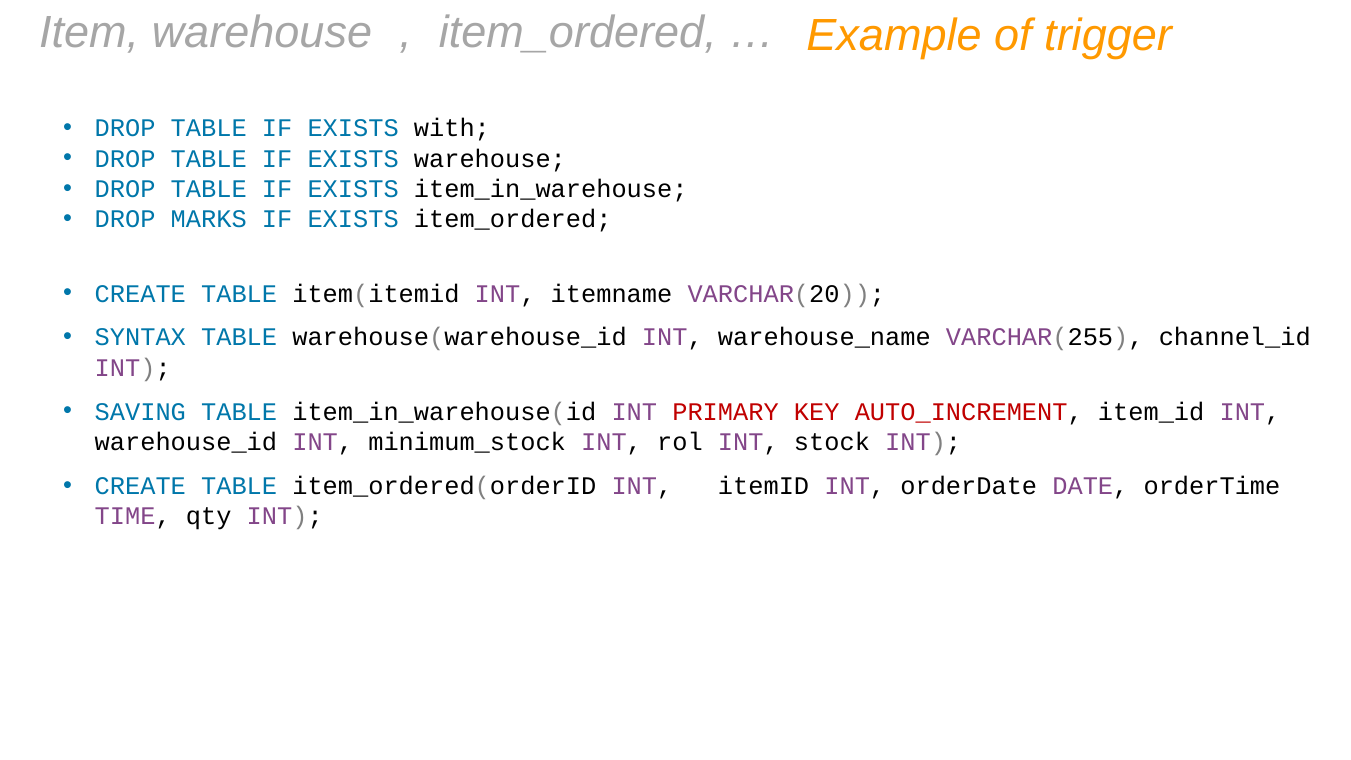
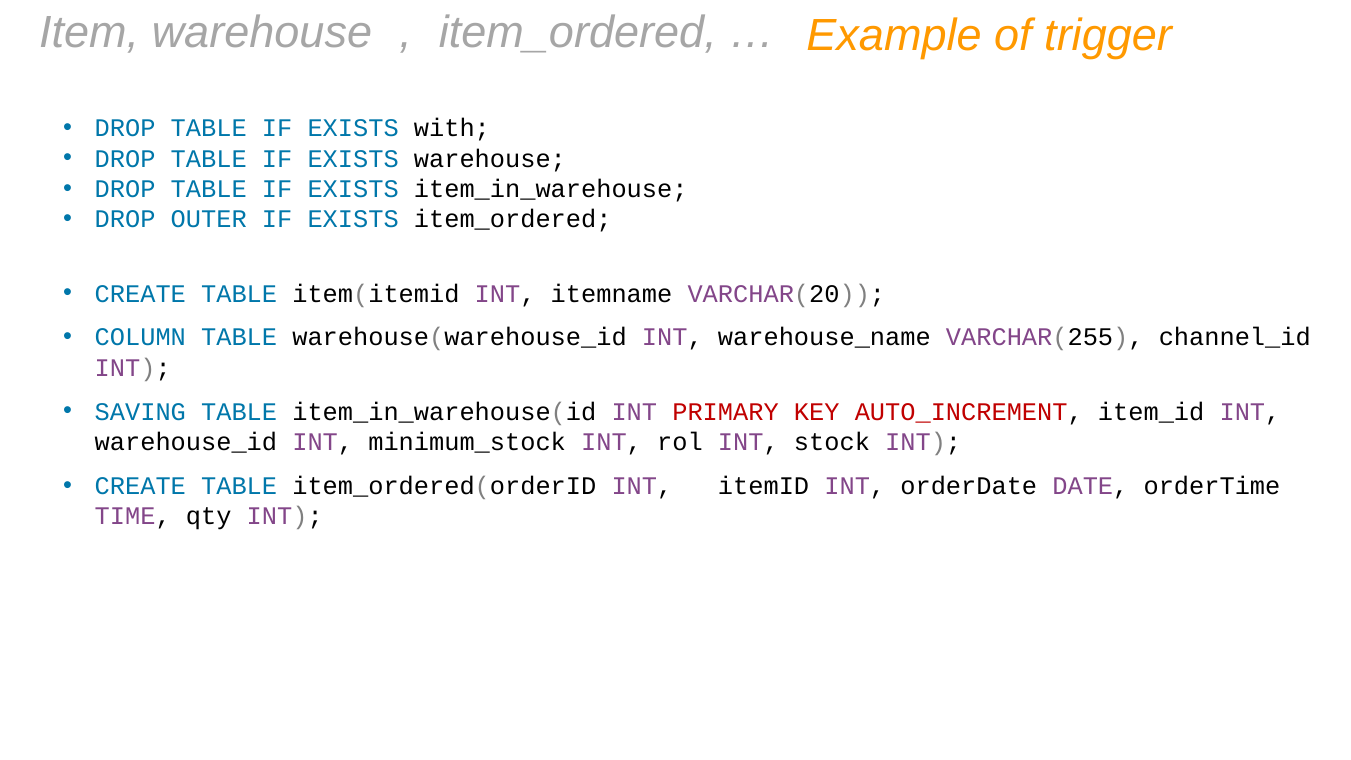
MARKS: MARKS -> OUTER (209, 219)
SYNTAX: SYNTAX -> COLUMN (140, 338)
